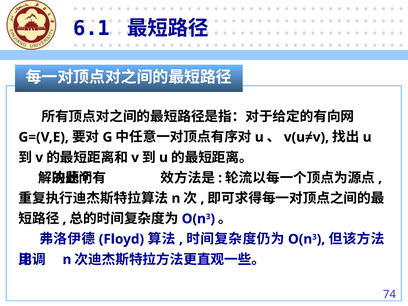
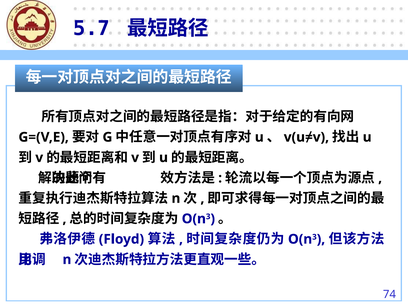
6.1: 6.1 -> 5.7 (91, 29)
